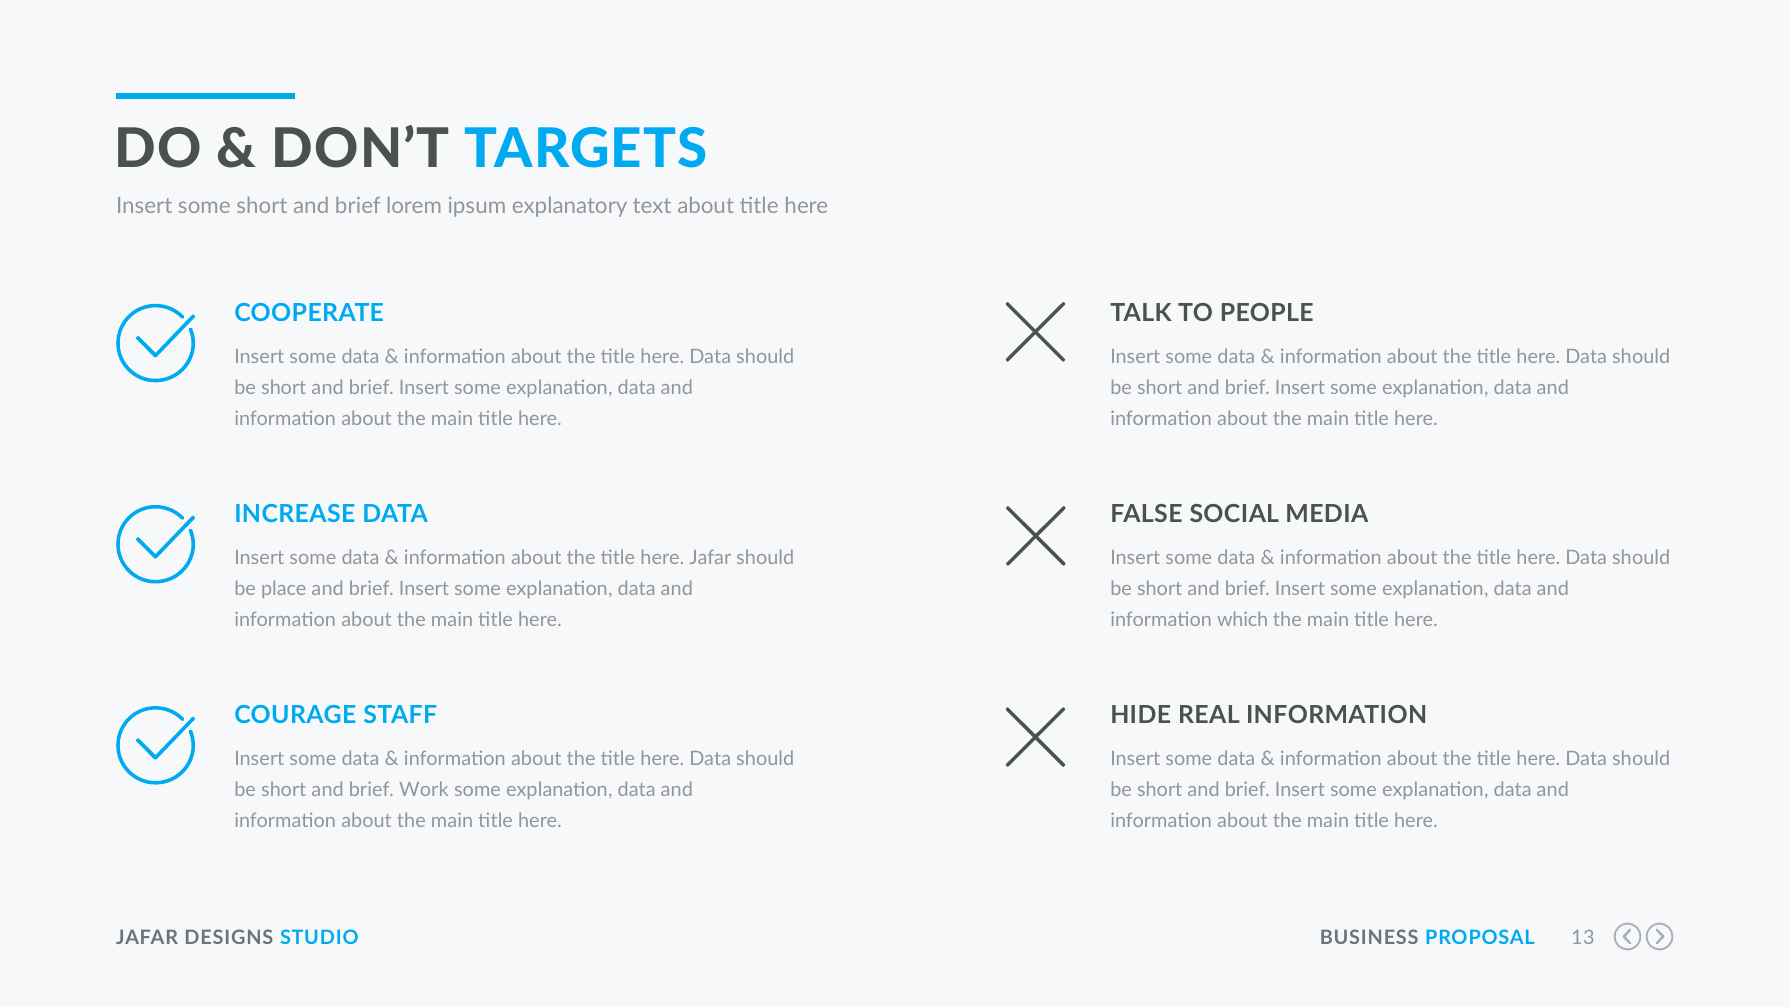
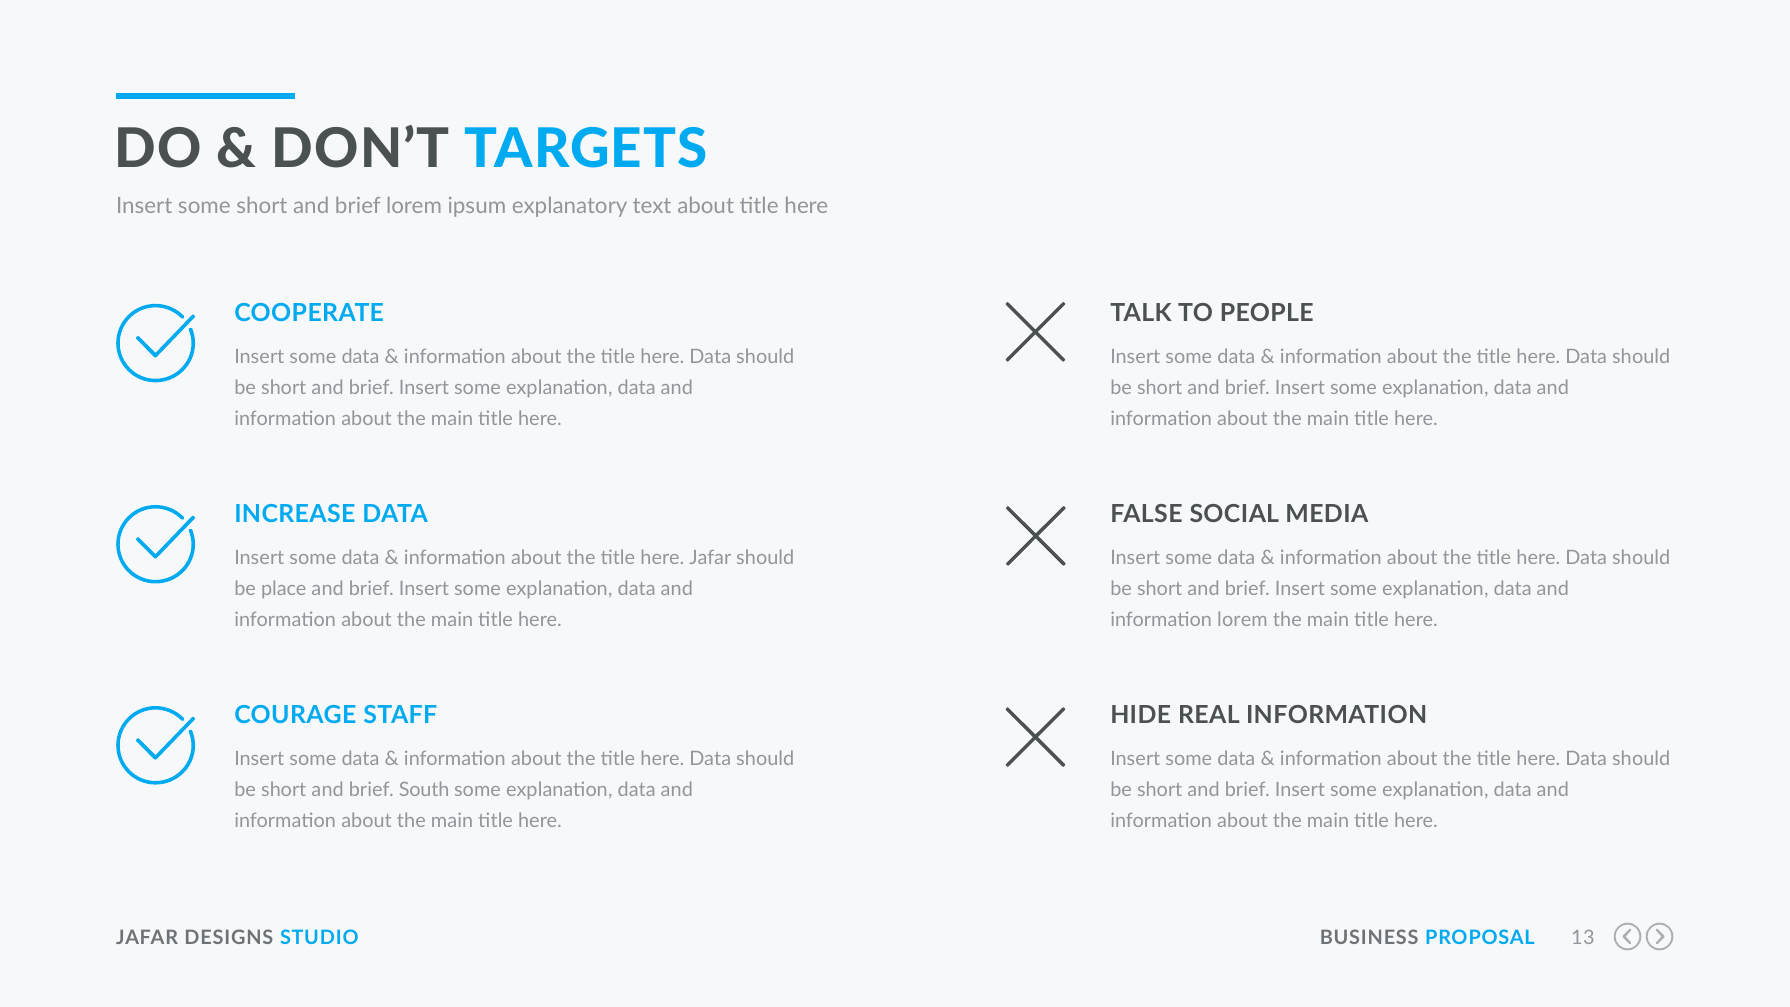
information which: which -> lorem (1242, 620)
Work: Work -> South (424, 790)
